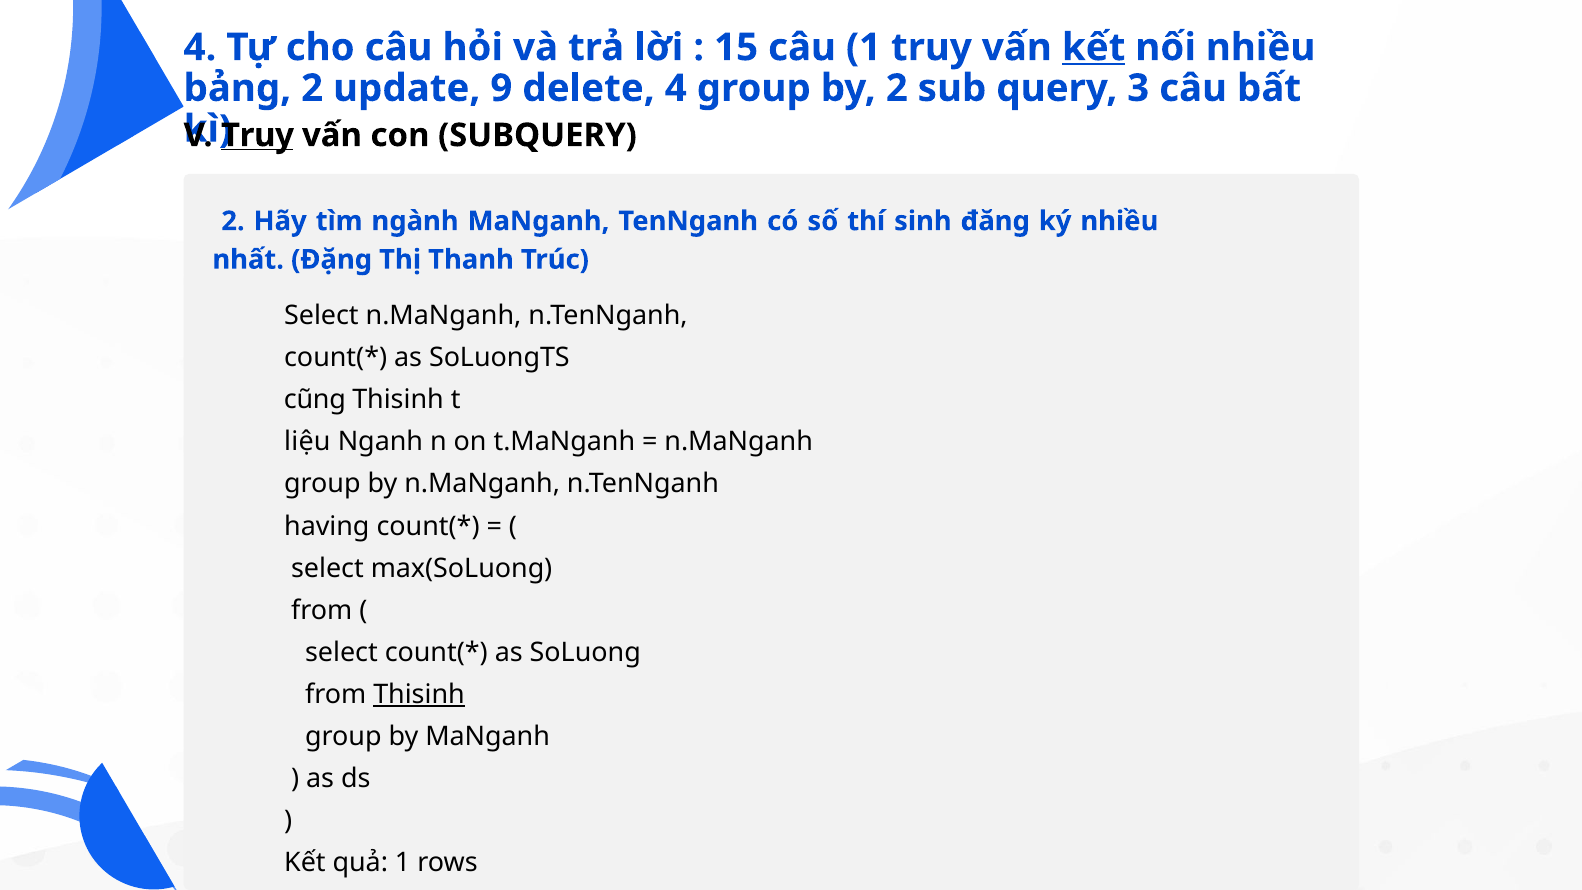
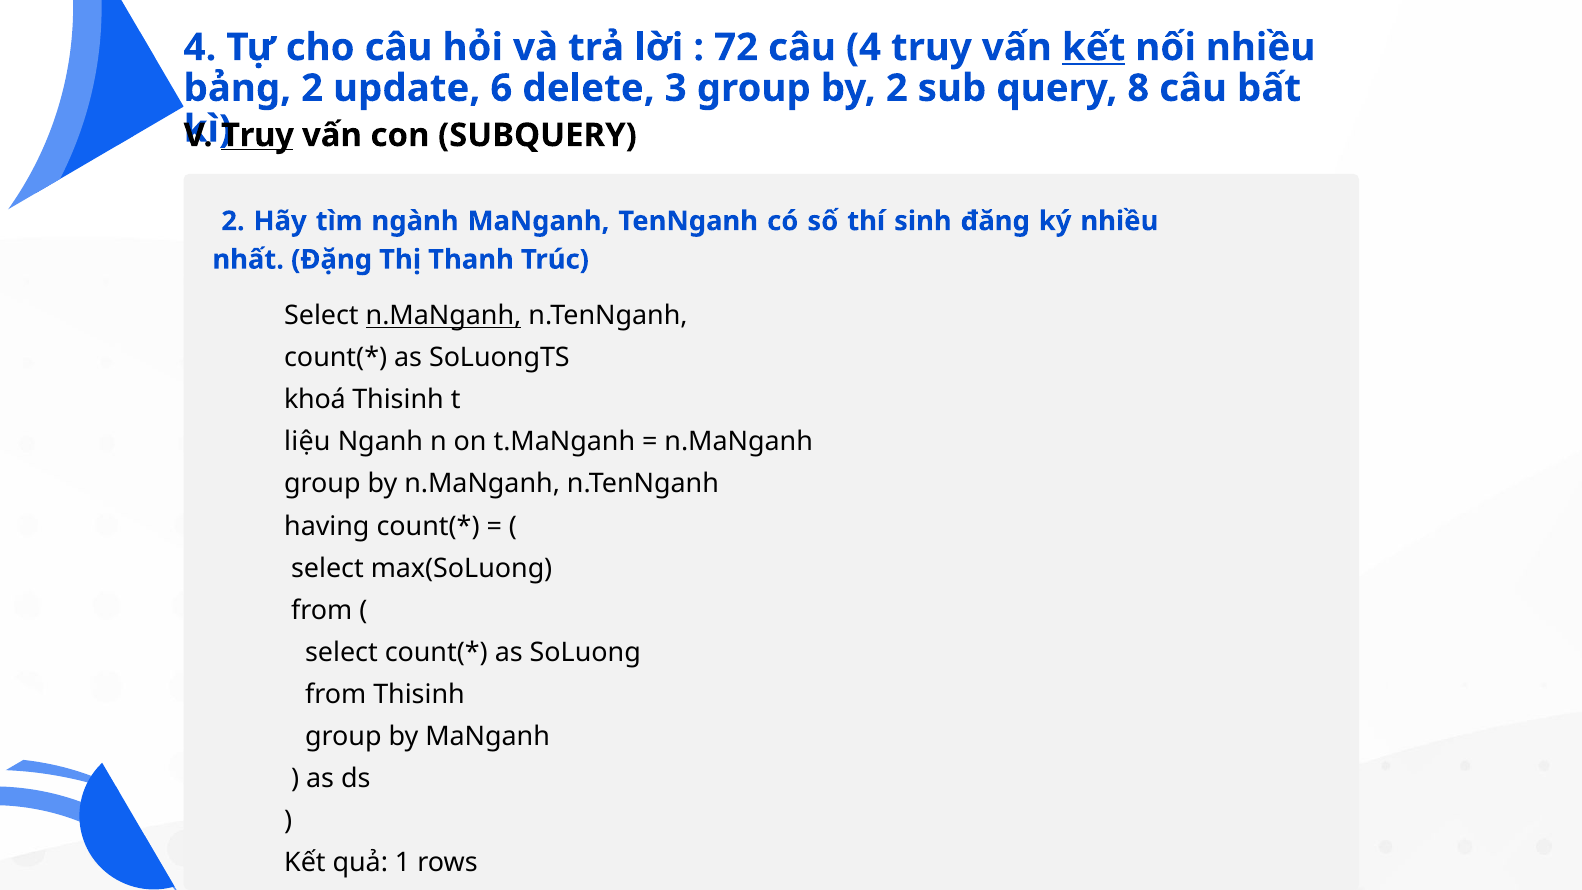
15: 15 -> 72 (736, 48)
câu 1: 1 -> 4 (863, 48)
9: 9 -> 6 (501, 88)
delete 4: 4 -> 3 (676, 88)
3: 3 -> 8 (1138, 88)
n.MaNganh underline: none -> present (444, 316)
cũng: cũng -> khoá (315, 400)
Thisinh underline: present -> none (419, 694)
